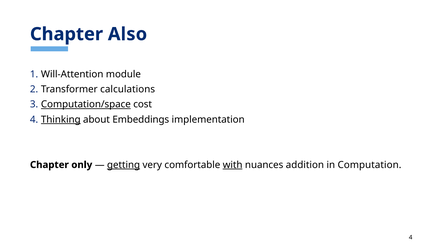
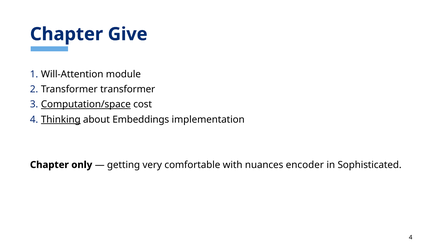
Also: Also -> Give (128, 34)
Transformer calculations: calculations -> transformer (128, 89)
getting underline: present -> none (124, 165)
with underline: present -> none (233, 165)
addition: addition -> encoder (305, 165)
Computation: Computation -> Sophisticated (370, 165)
